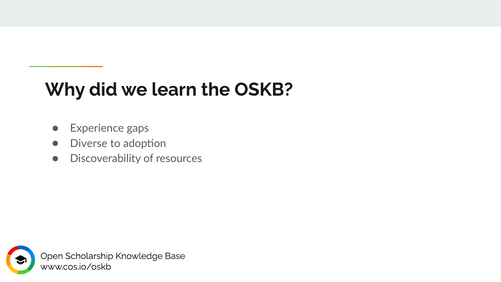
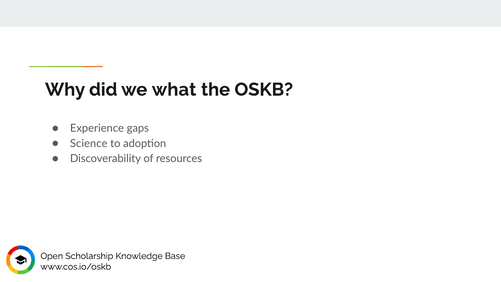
learn: learn -> what (174, 90)
Diverse: Diverse -> Science (89, 143)
